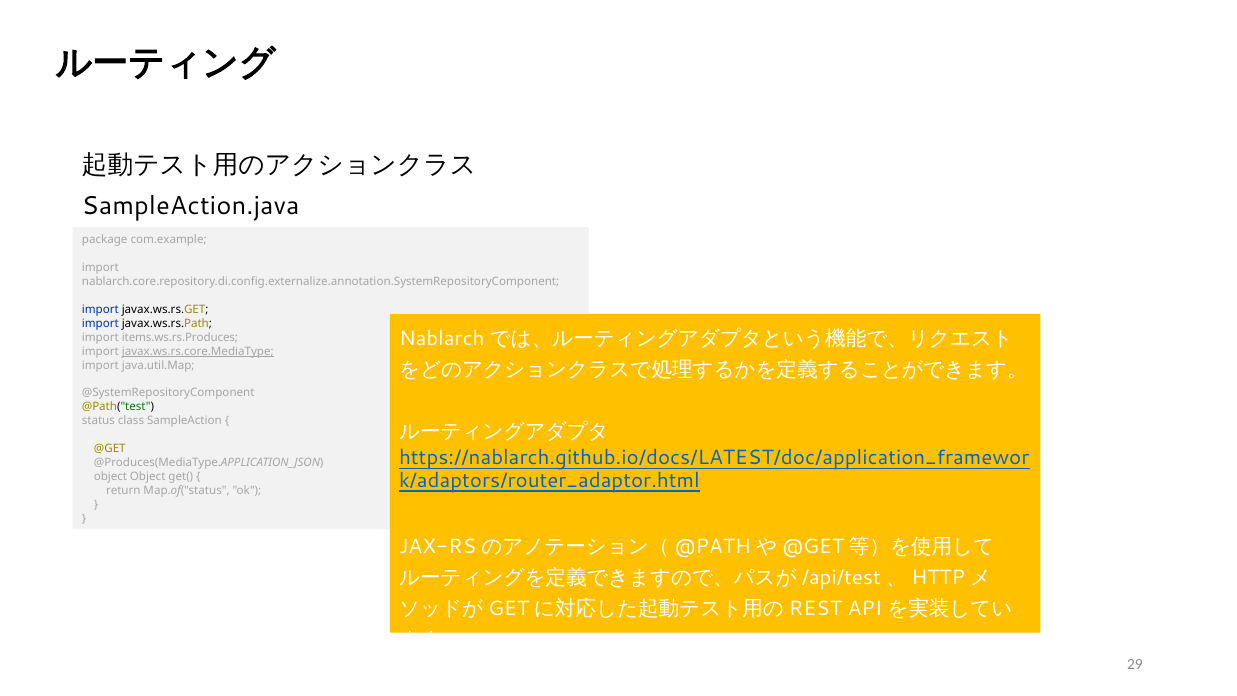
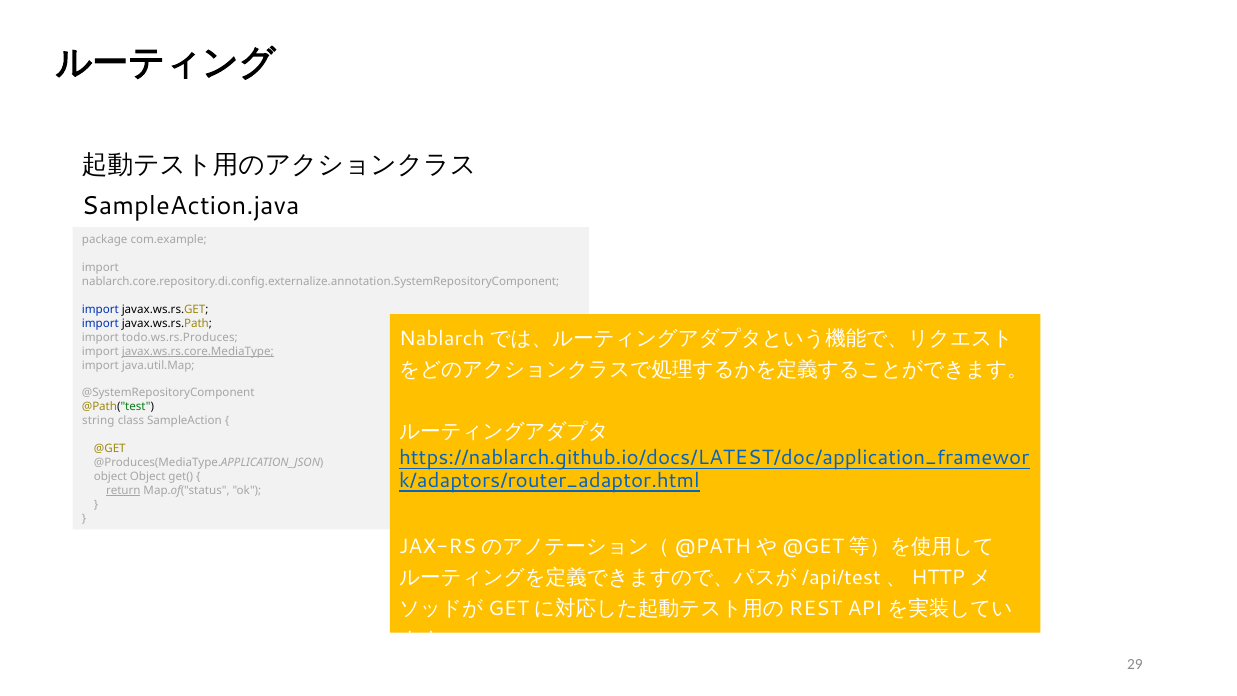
items.ws.rs.Produces: items.ws.rs.Produces -> todo.ws.rs.Produces (180, 337)
status: status -> string (98, 421)
return underline: none -> present (123, 491)
